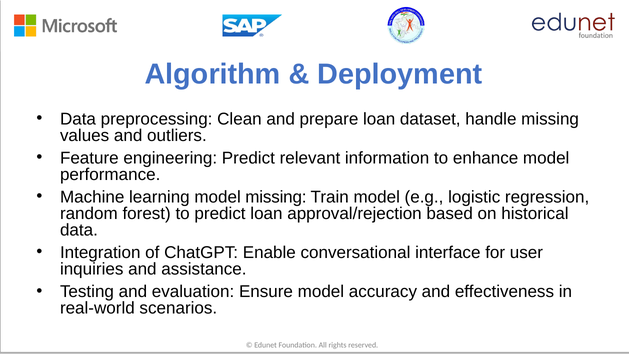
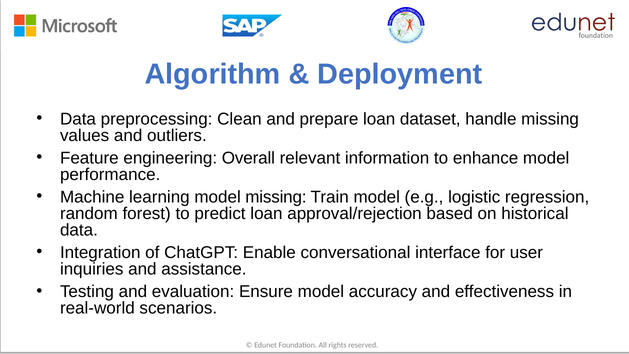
engineering Predict: Predict -> Overall (248, 158)
